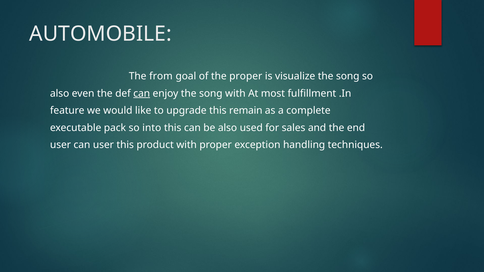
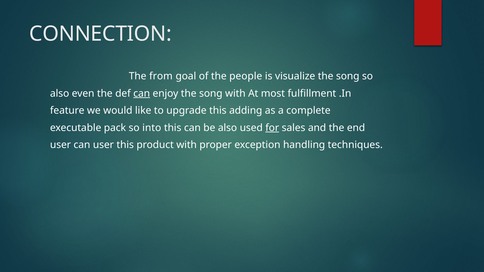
AUTOMOBILE: AUTOMOBILE -> CONNECTION (101, 34)
the proper: proper -> people (246, 76)
remain: remain -> adding (246, 111)
for underline: none -> present (272, 128)
